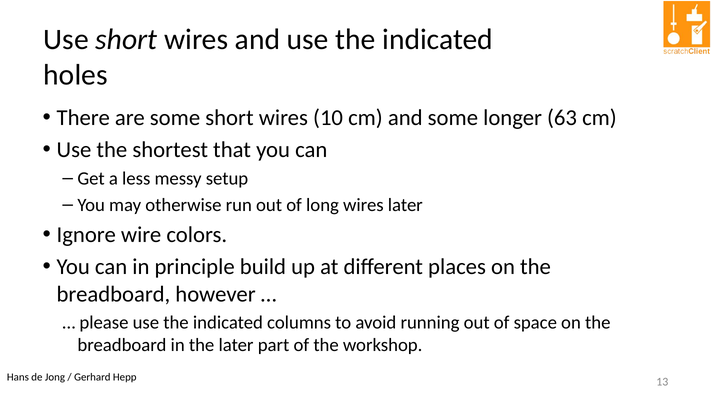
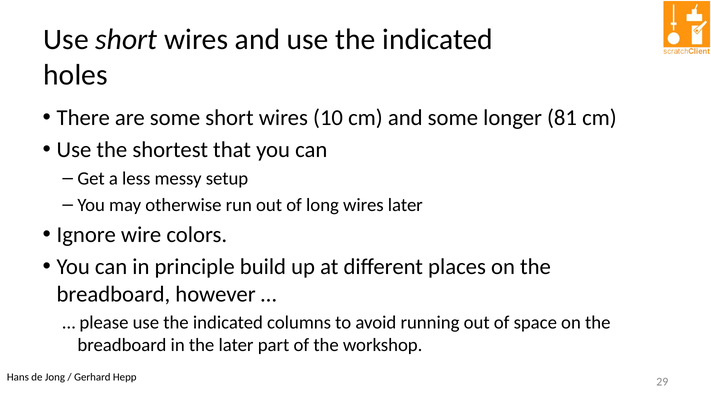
63: 63 -> 81 (562, 118)
13: 13 -> 29 (662, 382)
